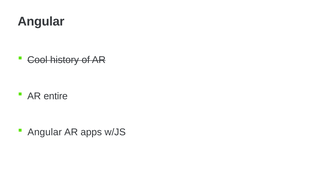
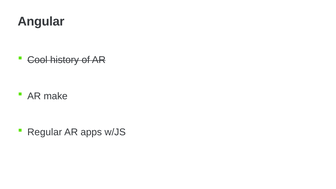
entire: entire -> make (56, 96)
Angular: Angular -> Regular (45, 132)
